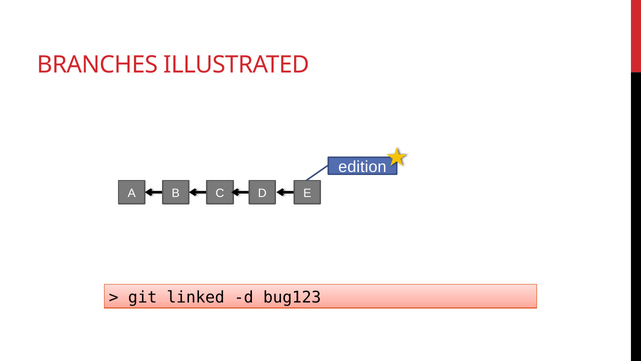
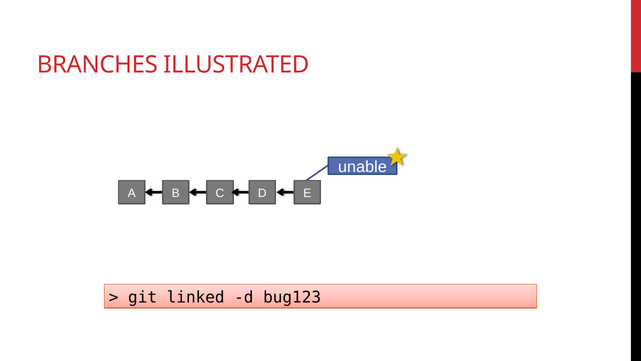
edition: edition -> unable (362, 167)
